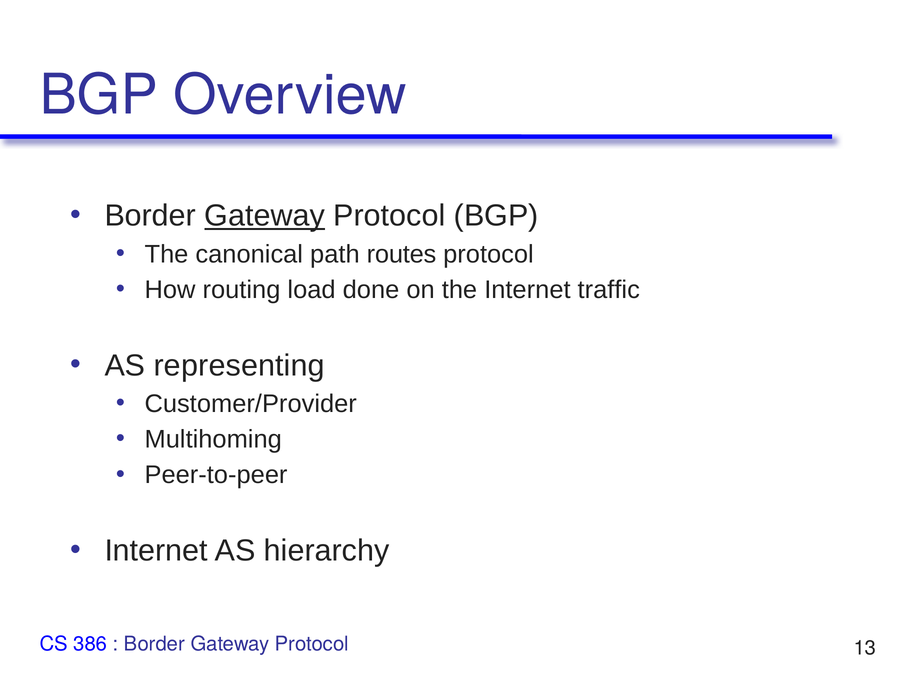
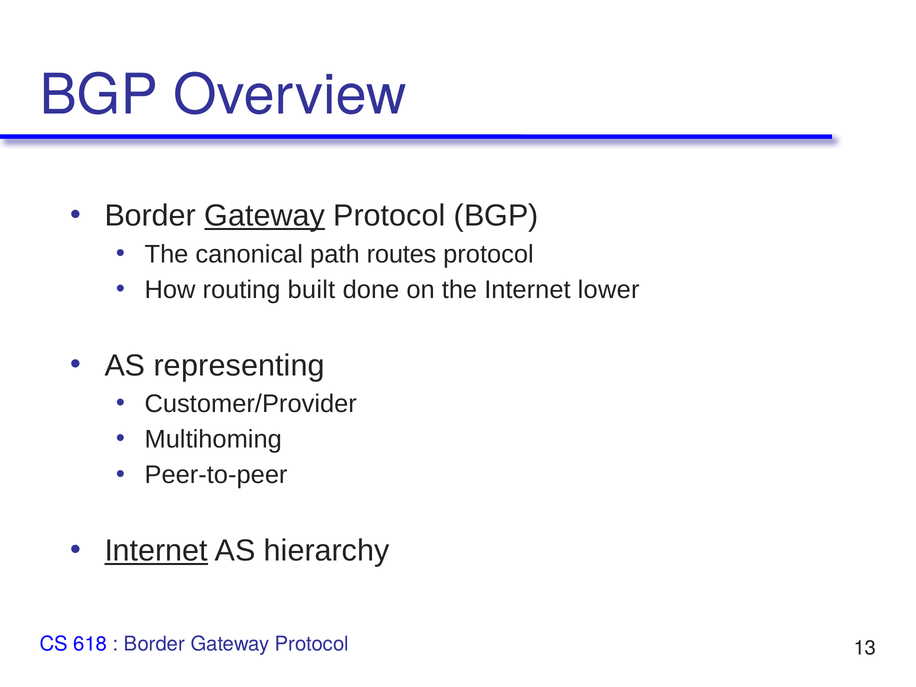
load: load -> built (311, 290)
traffic: traffic -> lower (609, 290)
Internet underline: none -> present (156, 551)
386: 386 -> 618 (90, 644)
